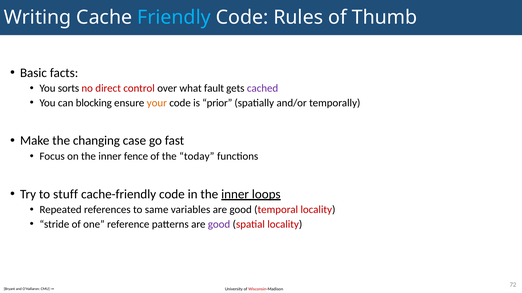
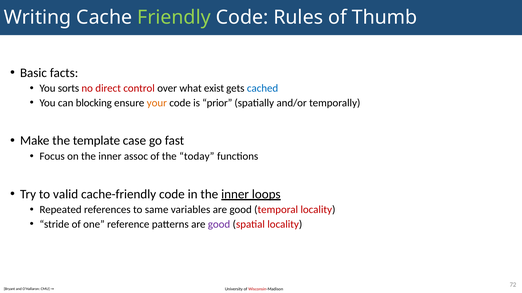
Friendly colour: light blue -> light green (174, 17)
fault: fault -> exist (214, 89)
cached colour: purple -> blue (263, 89)
changing: changing -> template (96, 141)
fence: fence -> assoc (136, 157)
stuff: stuff -> valid (66, 194)
